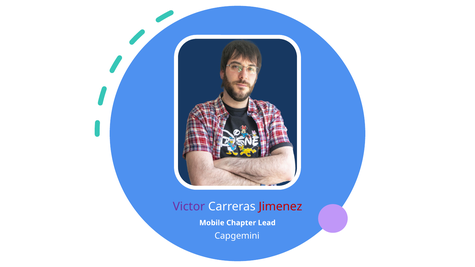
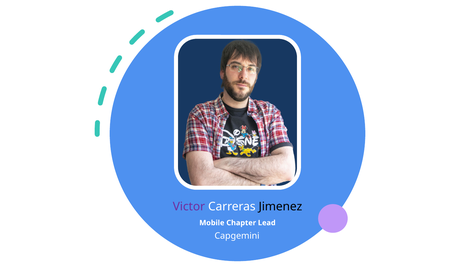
Jimenez colour: red -> black (280, 207)
